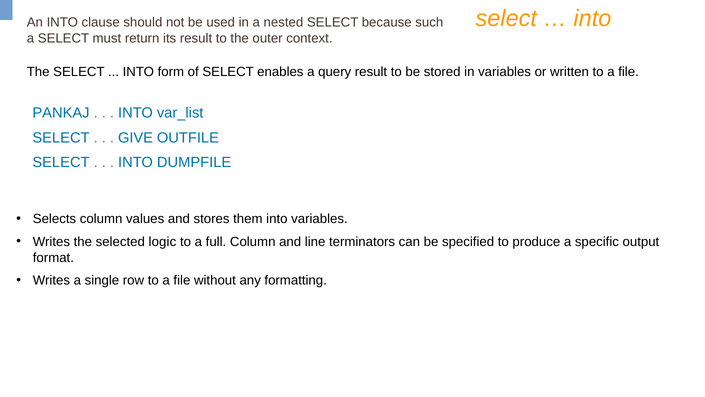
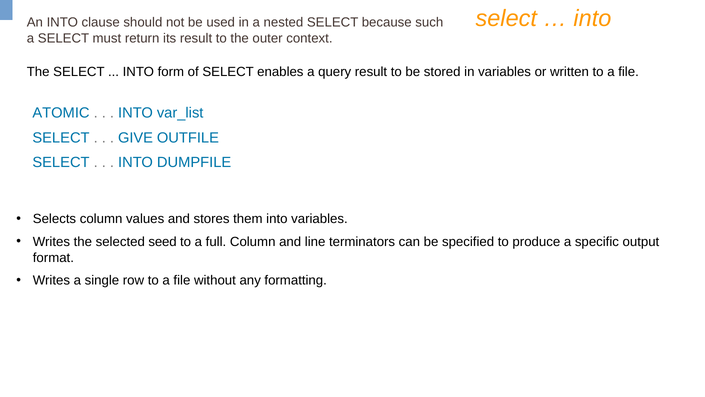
PANKAJ: PANKAJ -> ATOMIC (61, 113)
logic: logic -> seed (163, 242)
